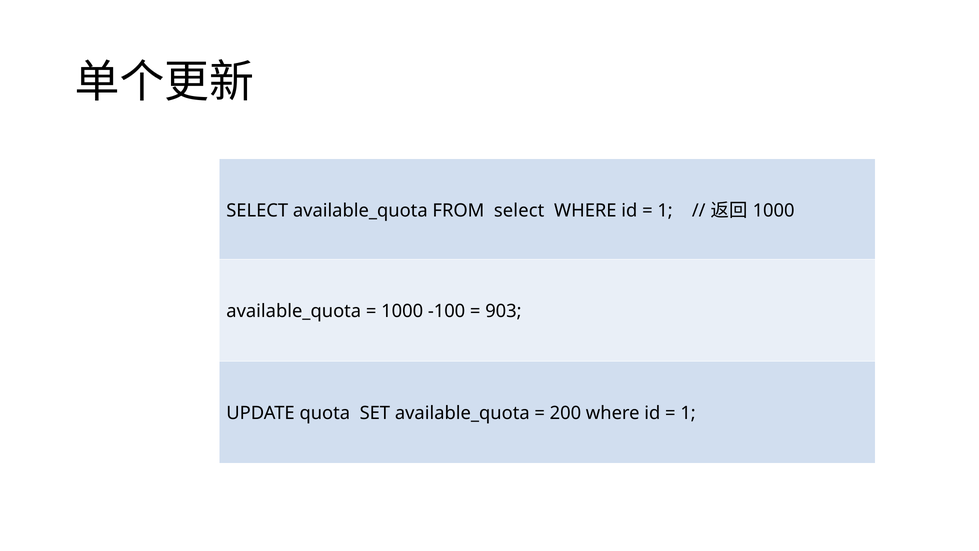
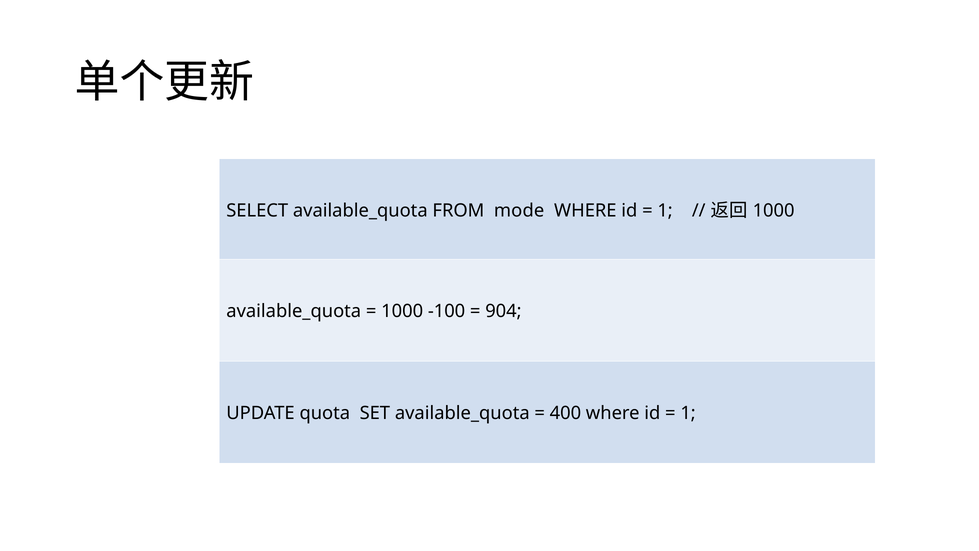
FROM select: select -> mode (519, 211)
903: 903 -> 904 (503, 311)
200: 200 -> 400 (565, 413)
